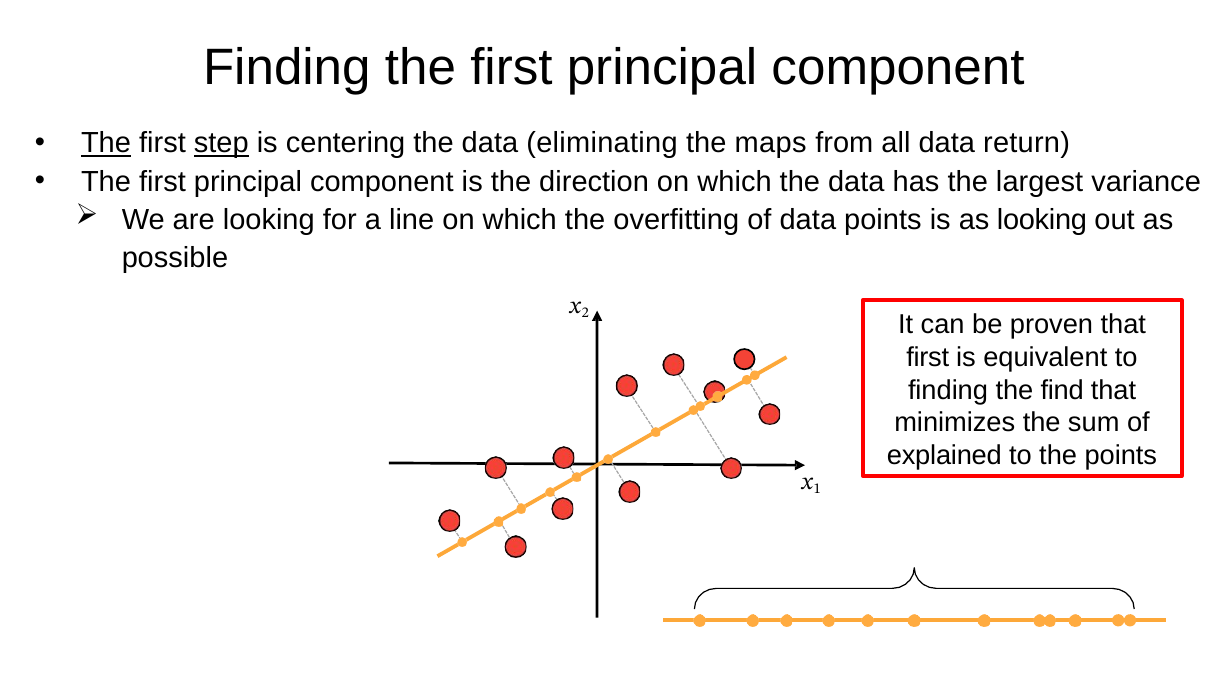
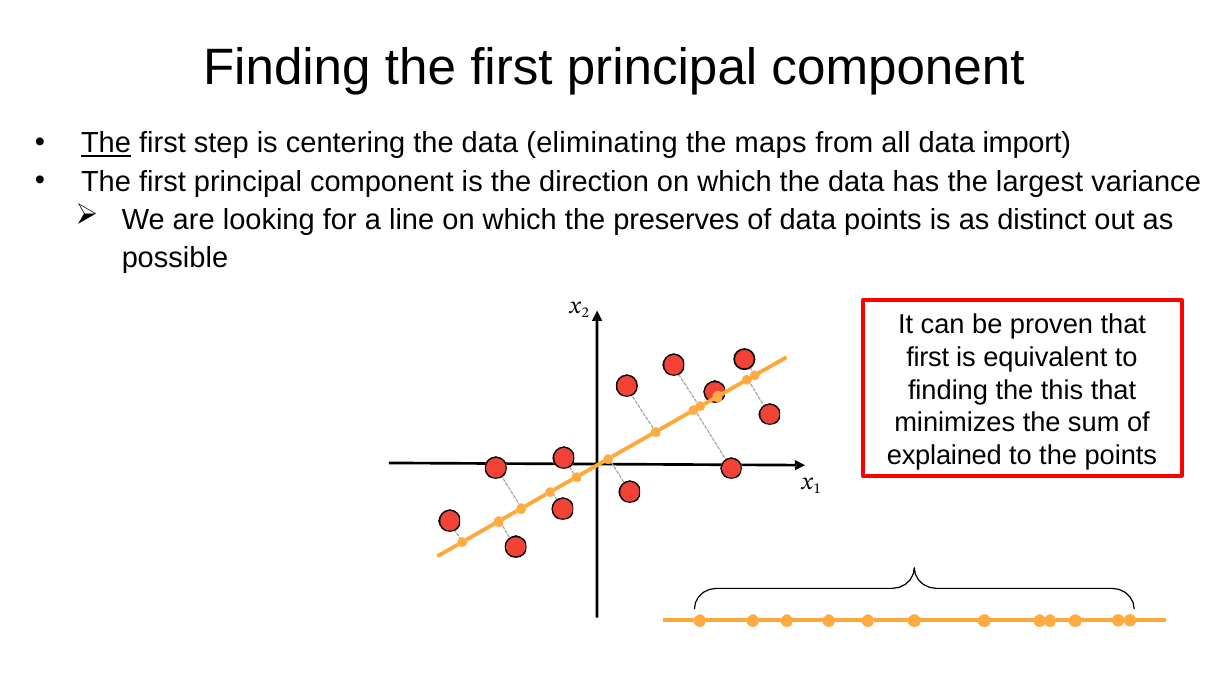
step underline: present -> none (221, 143)
return: return -> import (1027, 143)
overfitting: overfitting -> preserves (676, 220)
as looking: looking -> distinct (1042, 220)
find: find -> this (1062, 390)
